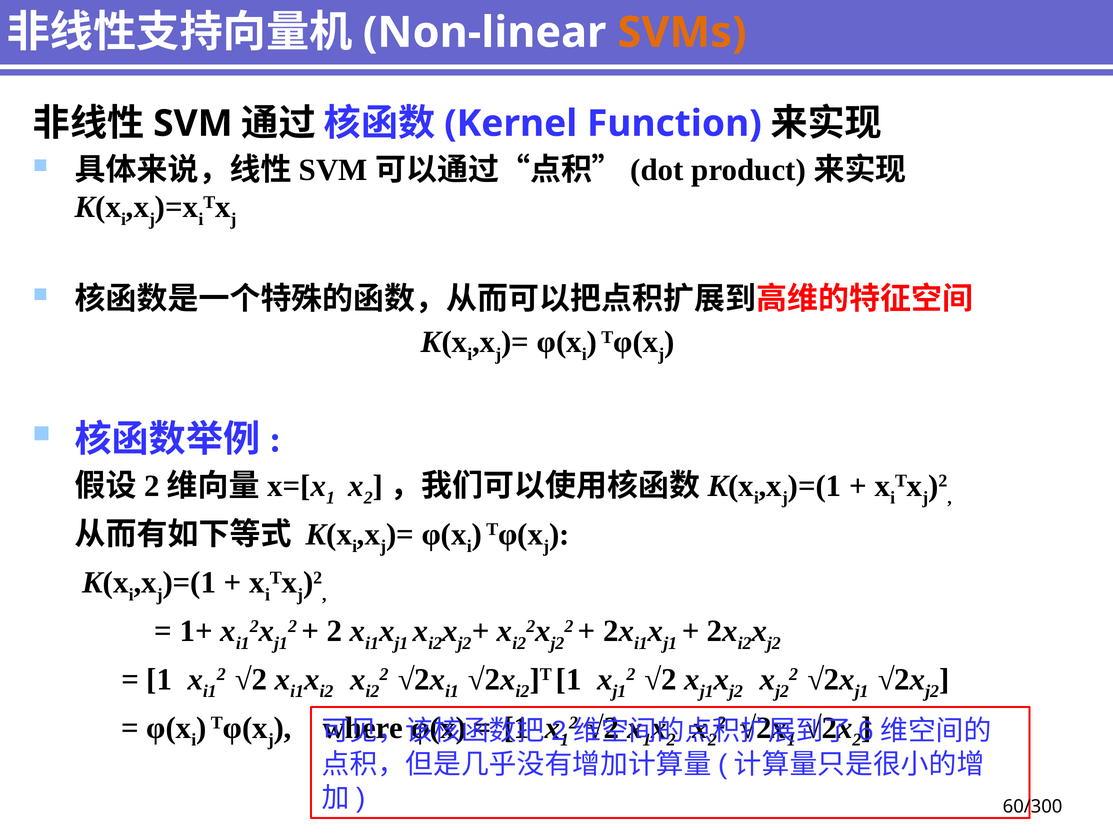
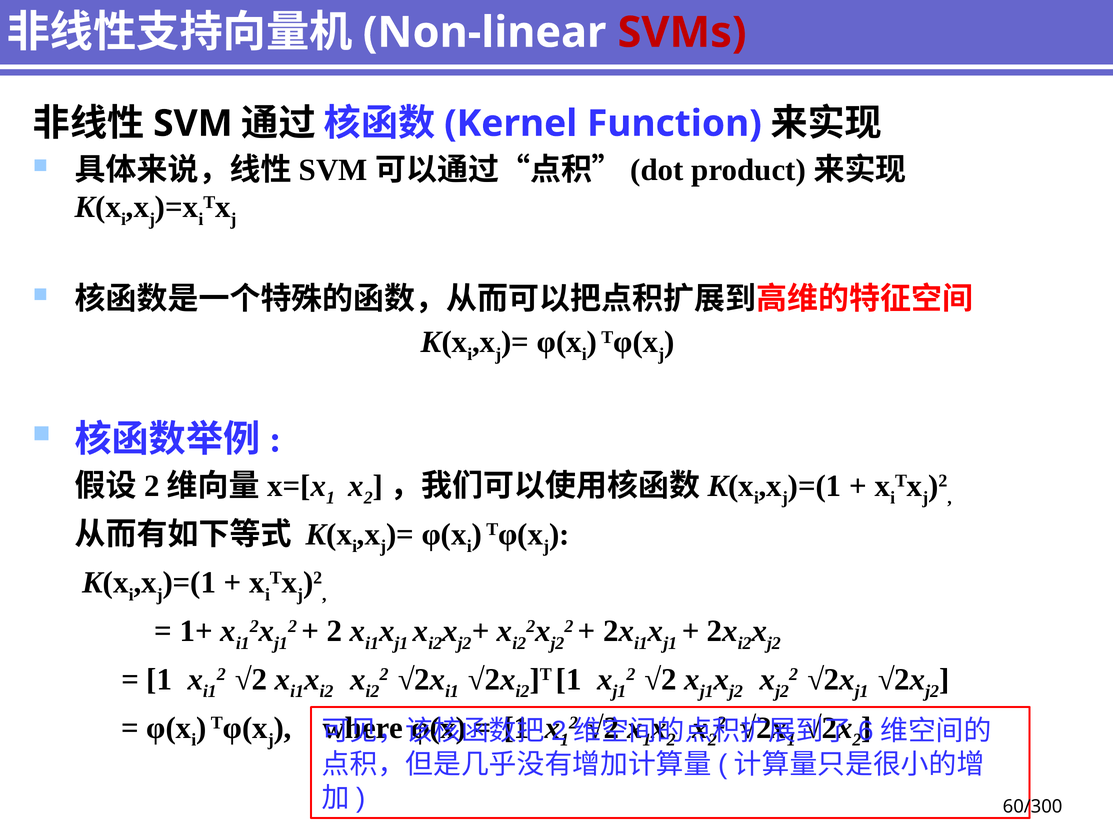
SVMs colour: orange -> red (682, 33)
